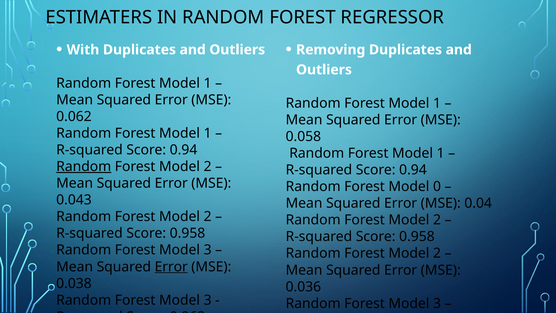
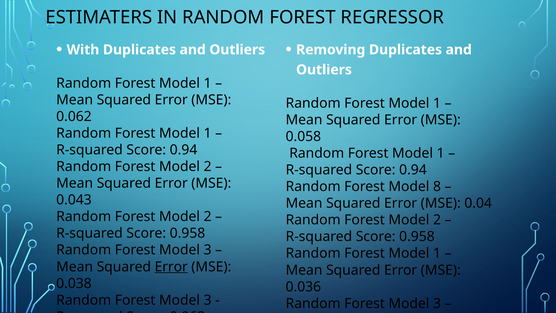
Random underline: present -> none (84, 166)
0: 0 -> 8 (437, 186)
2: 2 -> 1 (437, 253)
